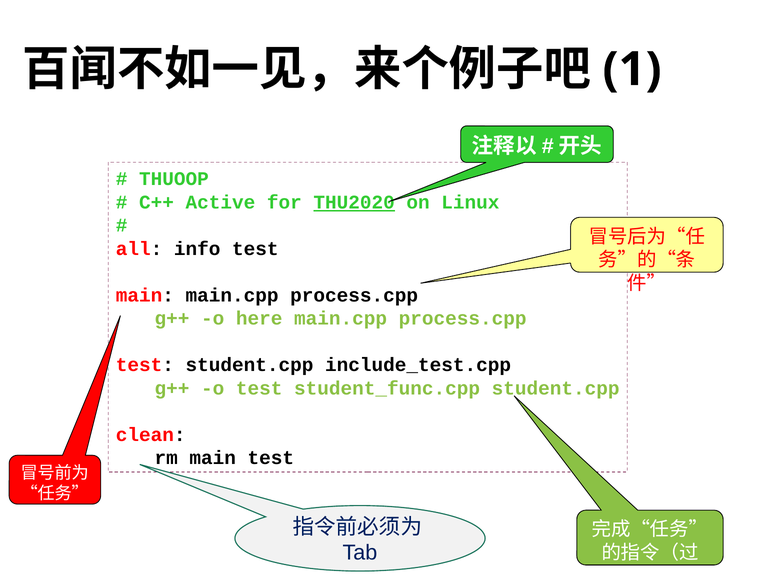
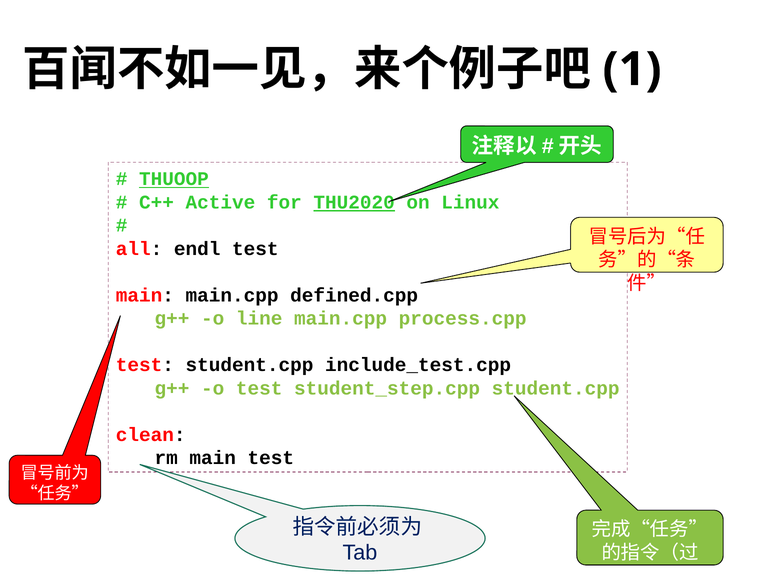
THUOOP underline: none -> present (174, 179)
info: info -> endl (197, 249)
main main.cpp process.cpp: process.cpp -> defined.cpp (354, 295)
here: here -> line (259, 319)
student_func.cpp: student_func.cpp -> student_step.cpp (387, 388)
